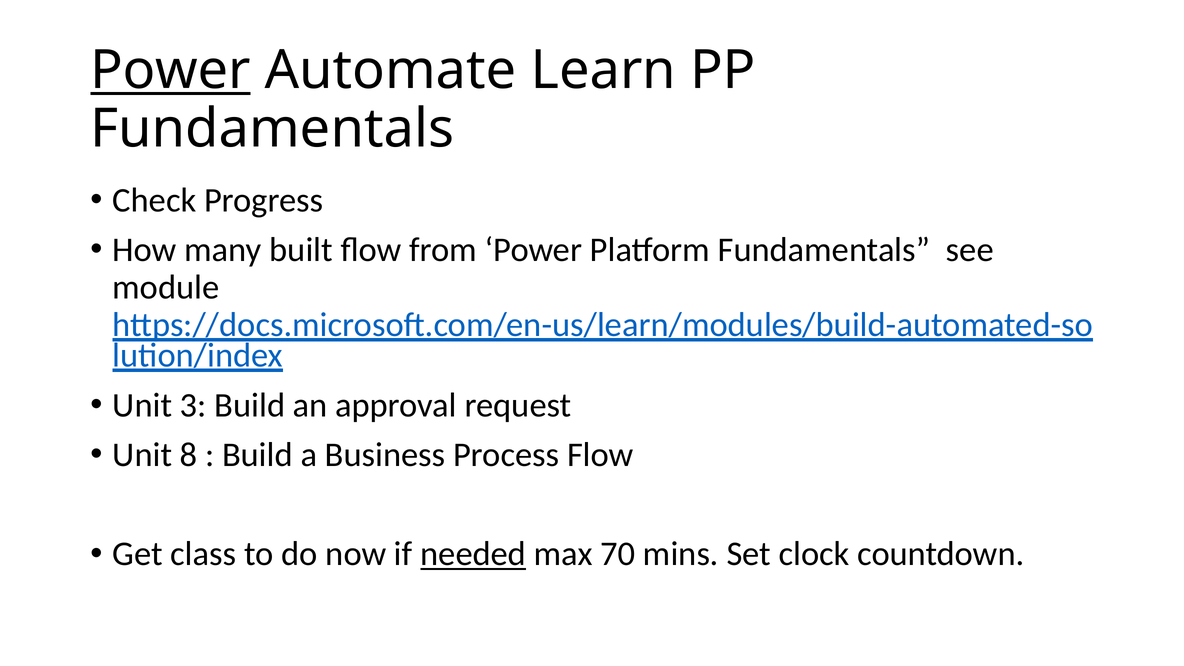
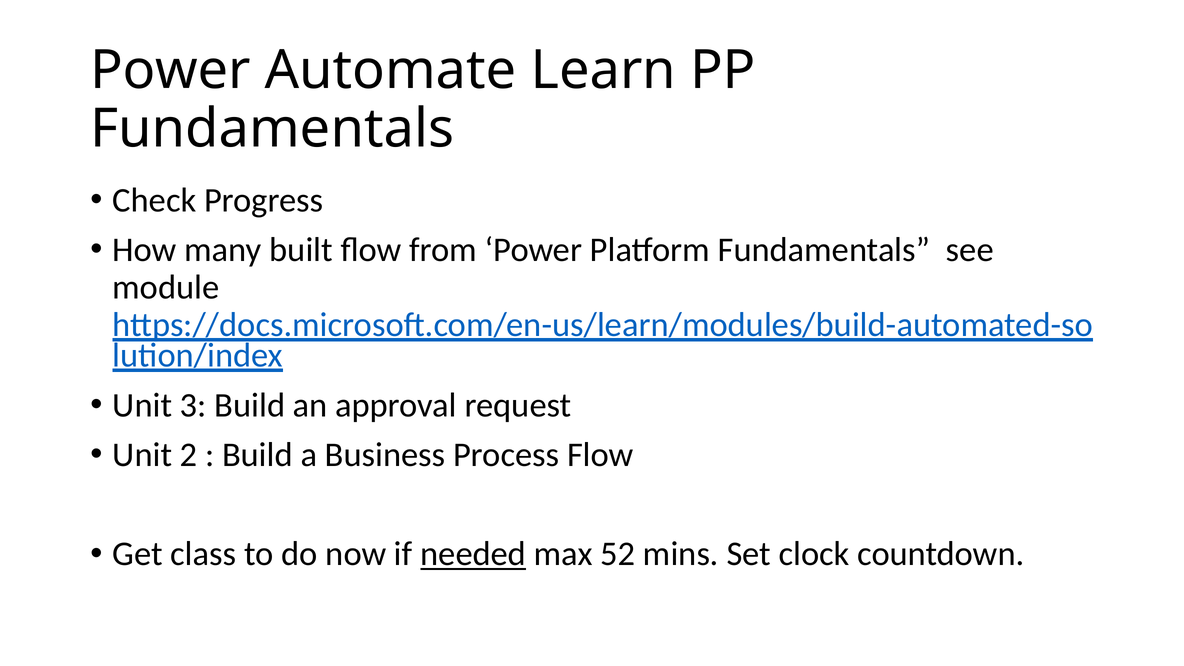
Power underline: present -> none (170, 70)
8: 8 -> 2 (189, 455)
70: 70 -> 52 (618, 554)
